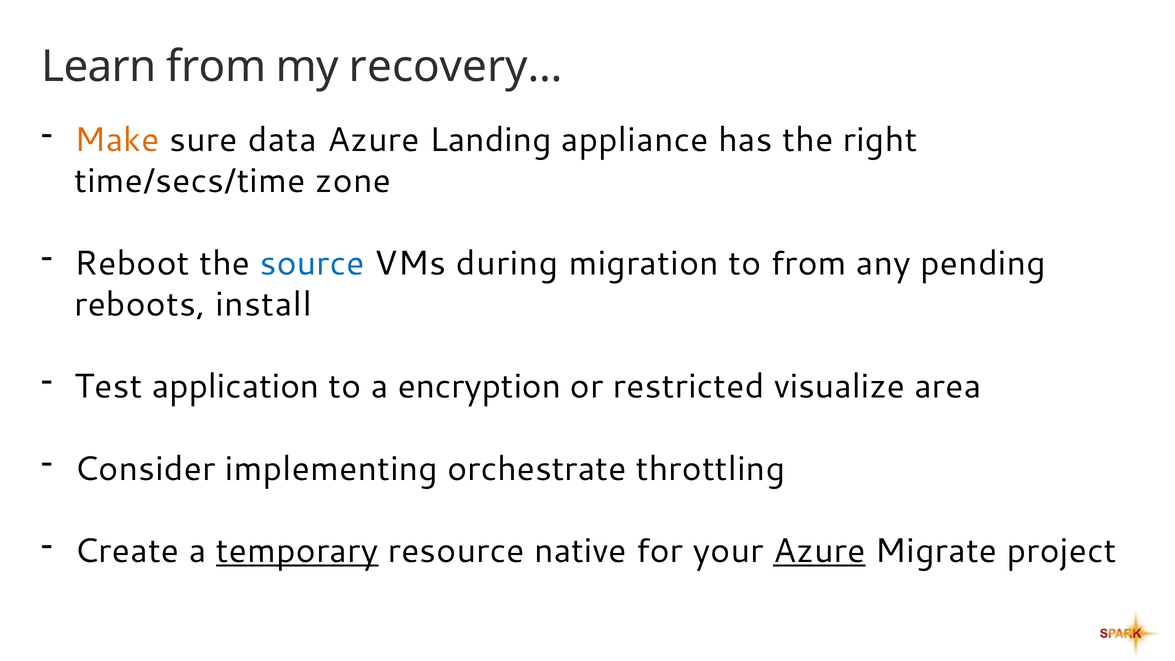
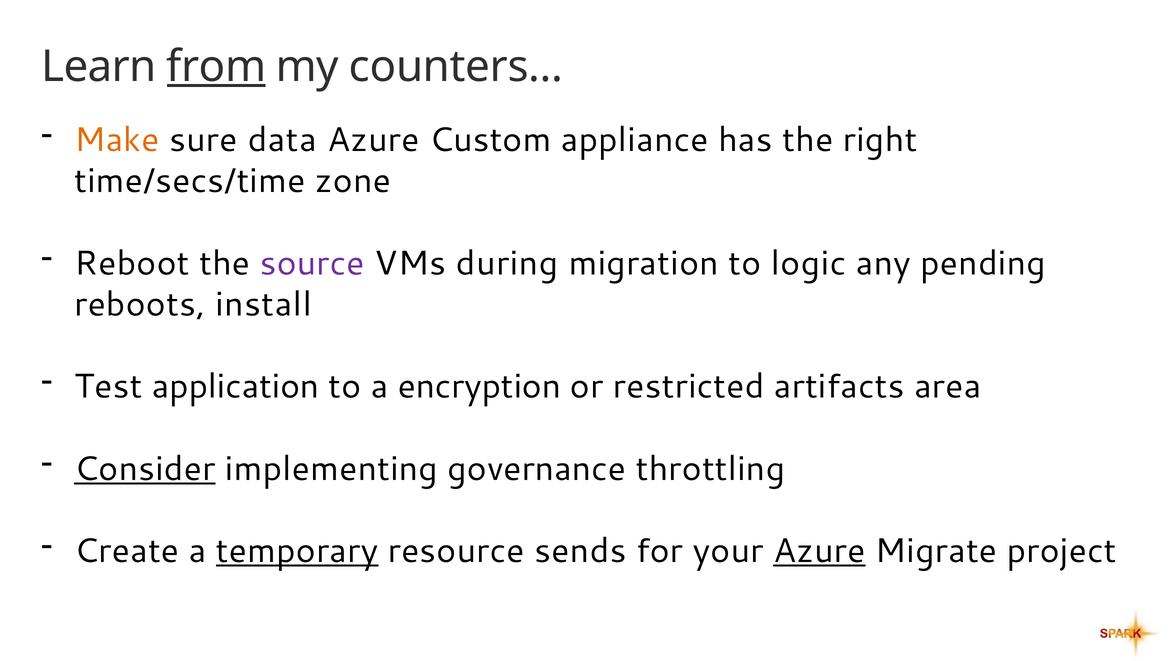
from underline: none -> present (216, 67)
recovery…: recovery… -> counters… (456, 67)
Landing: Landing -> Custom (490, 140)
source colour: blue -> purple (312, 263)
to from: from -> logic (808, 263)
visualize: visualize -> artifacts (839, 386)
Consider underline: none -> present (145, 469)
orchestrate: orchestrate -> governance (537, 469)
native: native -> sends (580, 551)
